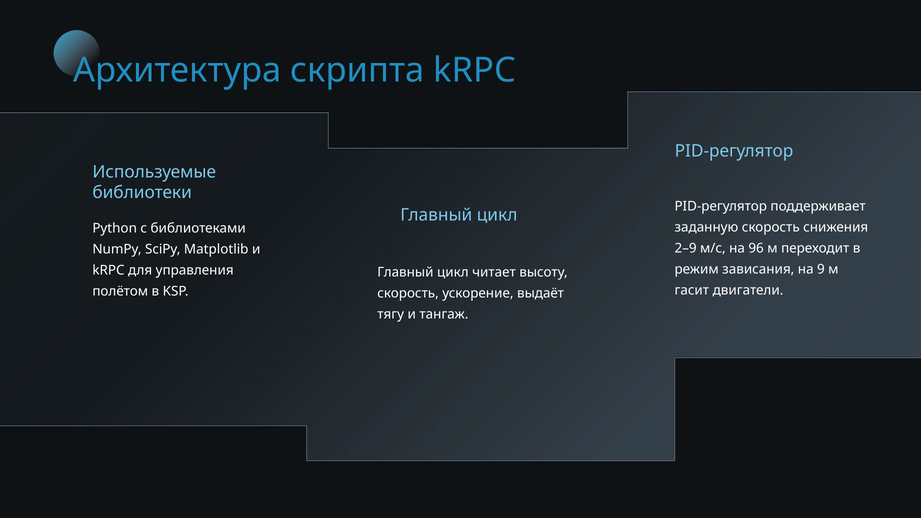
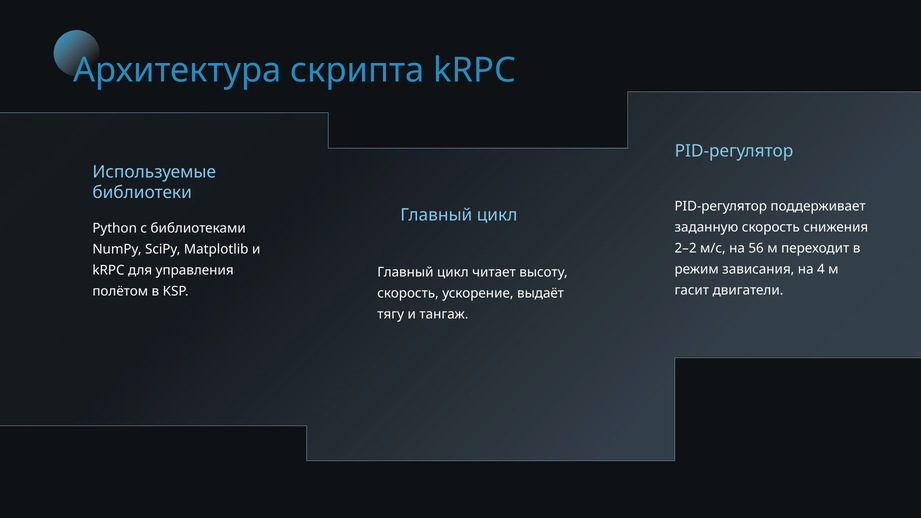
2–9: 2–9 -> 2–2 (686, 248)
96: 96 -> 56 (756, 248)
9: 9 -> 4 (821, 269)
